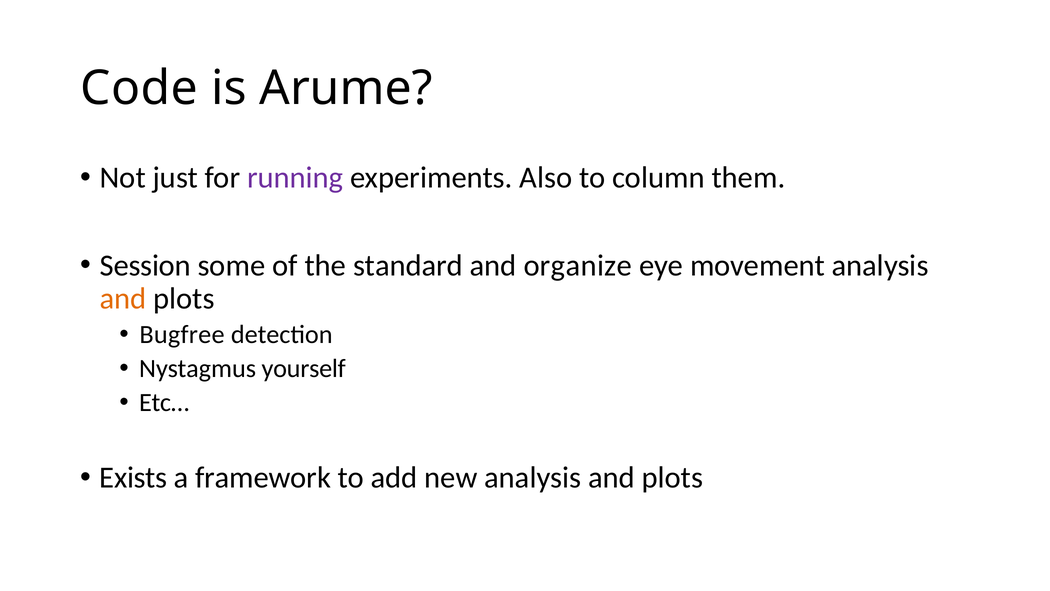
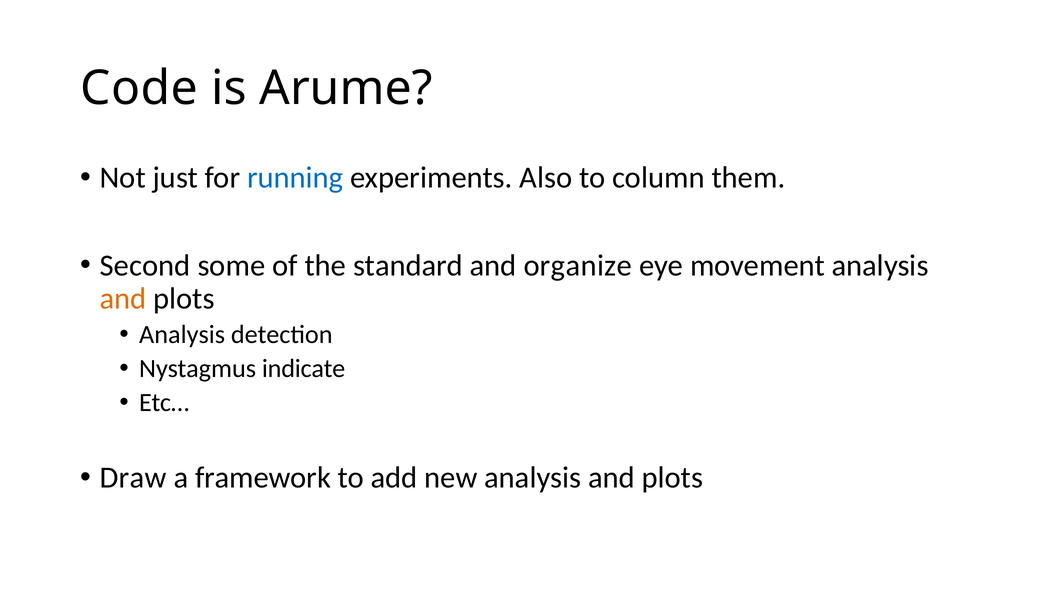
running colour: purple -> blue (295, 177)
Session: Session -> Second (145, 265)
Bugfree: Bugfree -> Analysis (182, 335)
yourself: yourself -> indicate (304, 368)
Exists: Exists -> Draw (133, 478)
